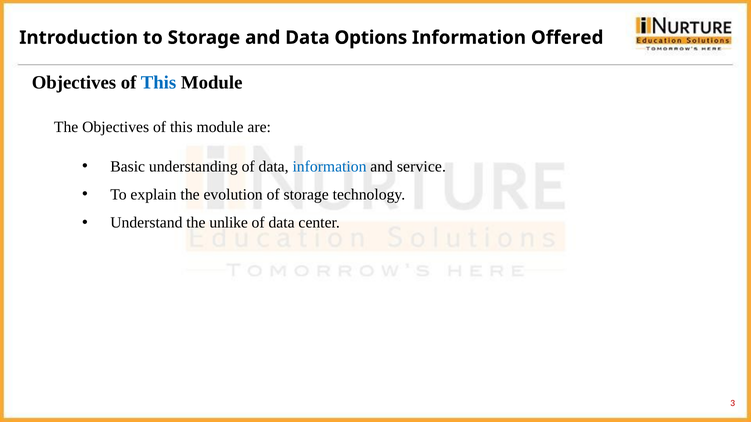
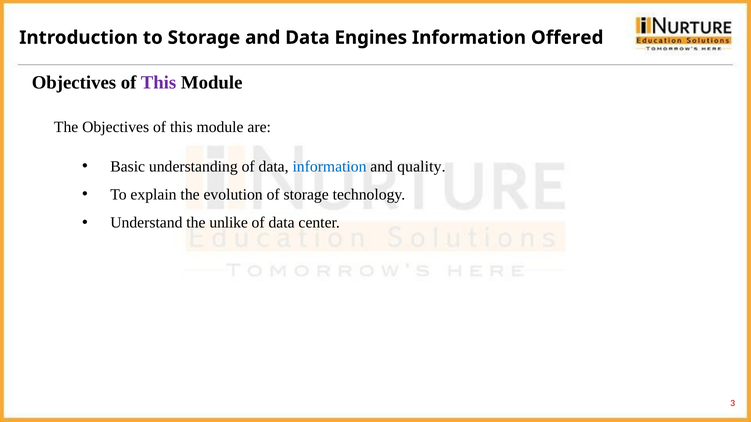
Options: Options -> Engines (371, 38)
This colour: blue -> purple (159, 83)
service: service -> quality (421, 167)
